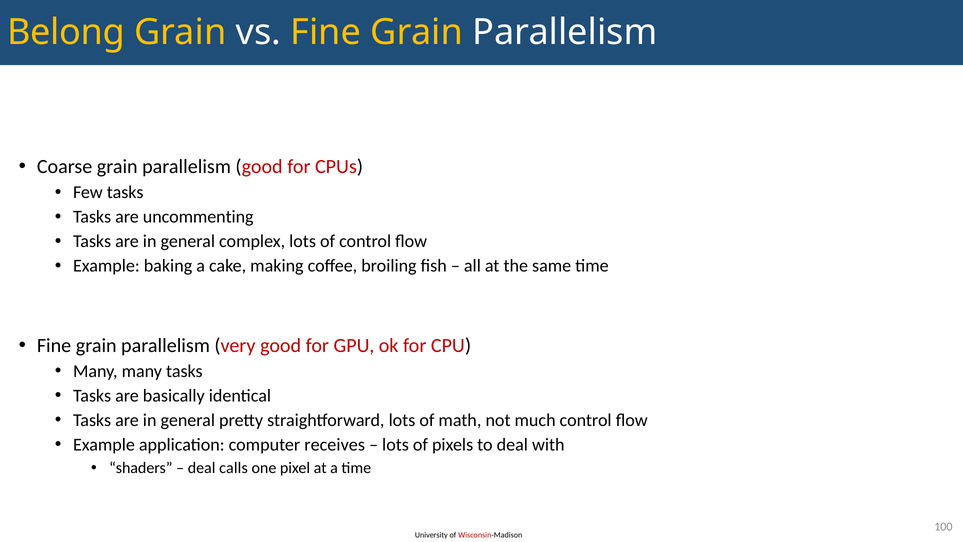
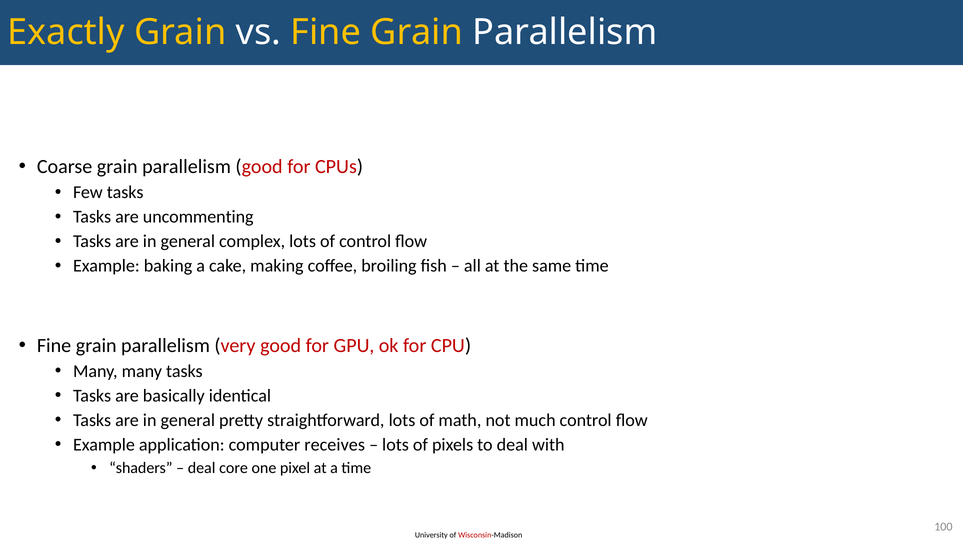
Belong: Belong -> Exactly (66, 32)
calls: calls -> core (234, 468)
